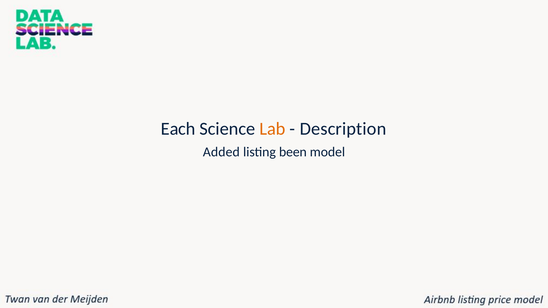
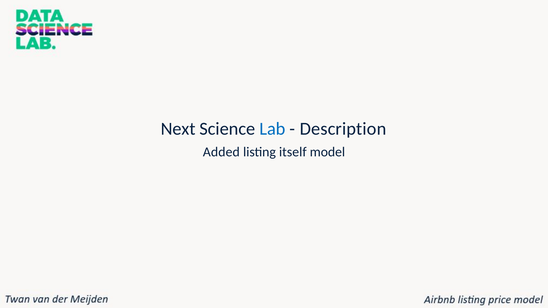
Each: Each -> Next (178, 129)
Lab colour: orange -> blue (272, 129)
been: been -> itself (293, 152)
